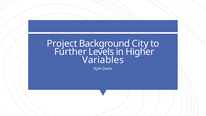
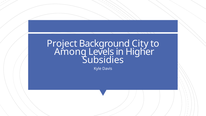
Further: Further -> Among (70, 52)
Variables: Variables -> Subsidies (103, 60)
